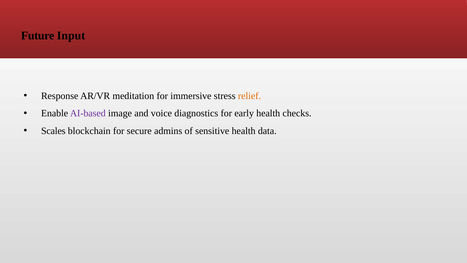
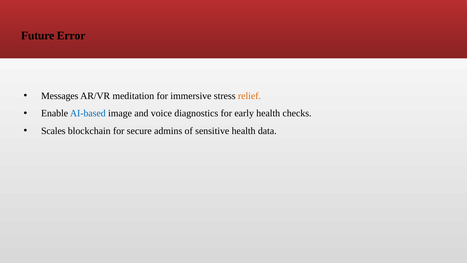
Input: Input -> Error (71, 36)
Response: Response -> Messages (60, 96)
AI-based colour: purple -> blue (88, 113)
